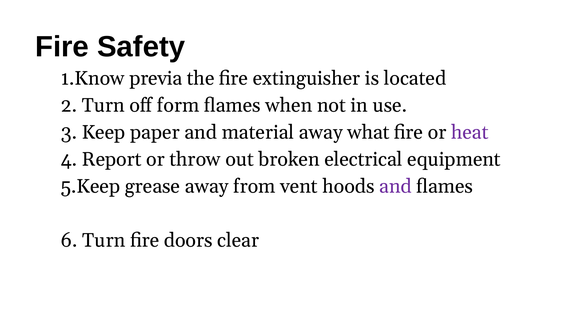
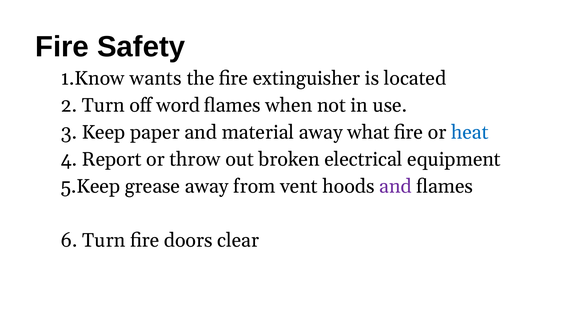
previa: previa -> wants (156, 79)
form: form -> word (178, 106)
heat colour: purple -> blue (470, 133)
